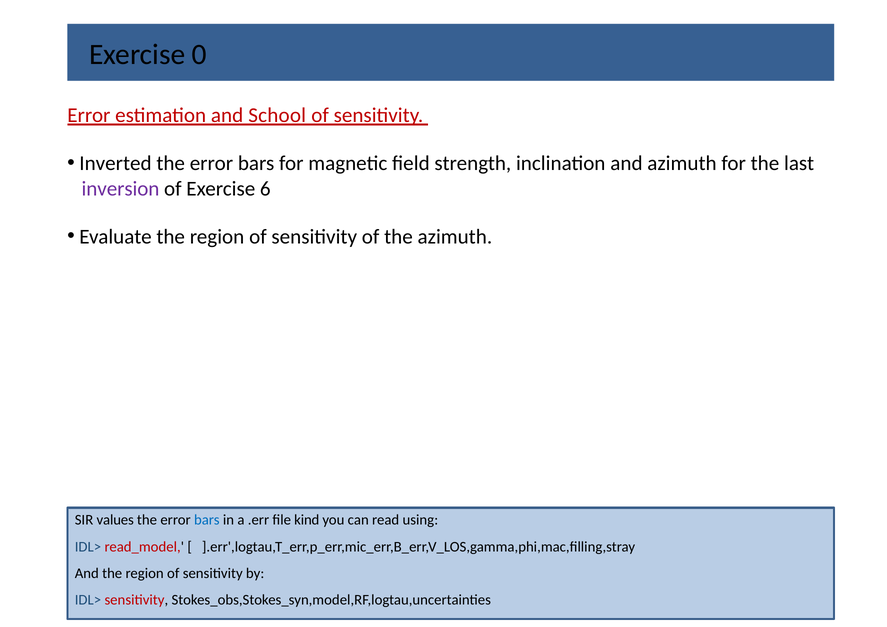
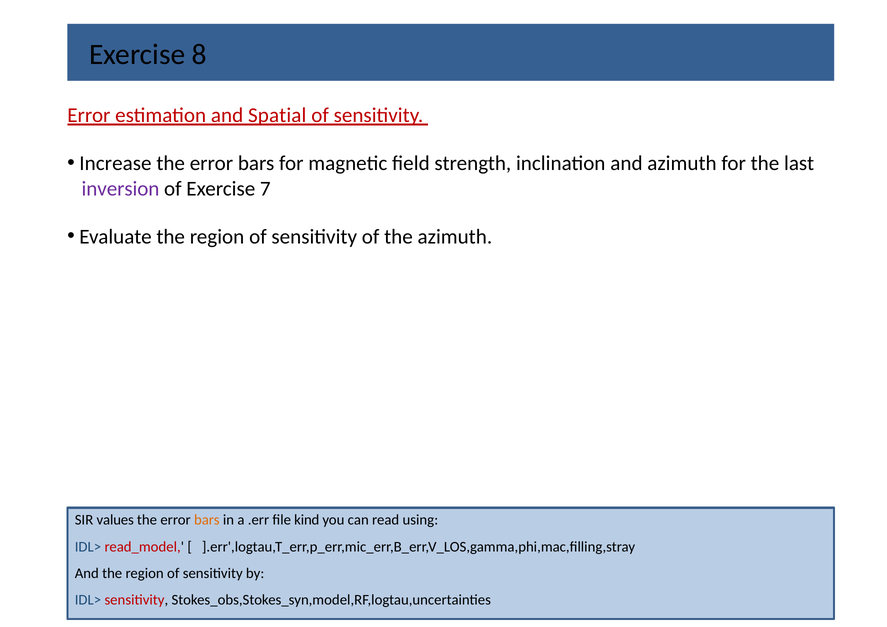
0: 0 -> 8 (199, 54)
School: School -> Spatial (277, 115)
Inverted: Inverted -> Increase (115, 163)
6: 6 -> 7 (265, 189)
bars colour: blue -> orange (207, 520)
